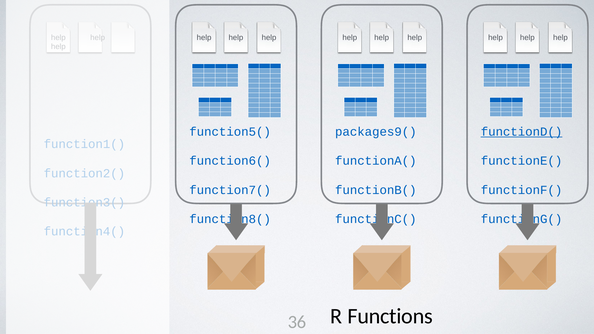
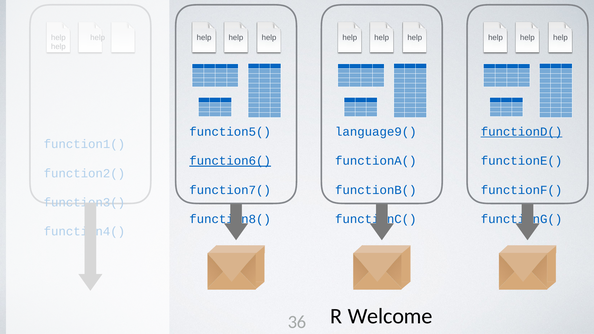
packages9(: packages9( -> language9( (376, 132)
function6( underline: none -> present (230, 161)
Functions: Functions -> Welcome (390, 316)
